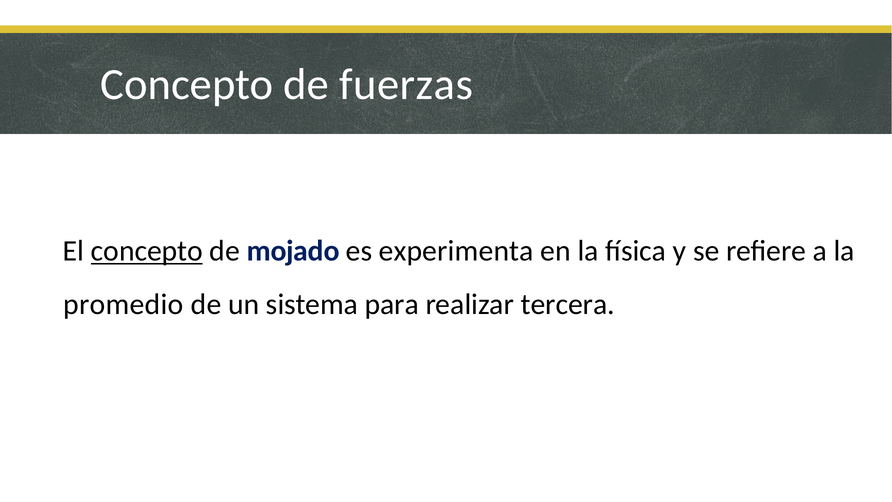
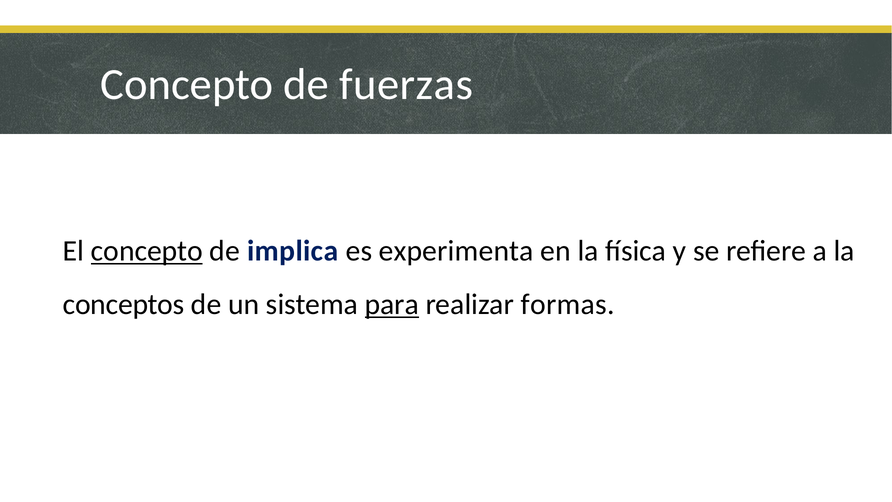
mojado: mojado -> implica (293, 251)
promedio: promedio -> conceptos (124, 304)
para underline: none -> present (392, 304)
tercera: tercera -> formas (568, 304)
